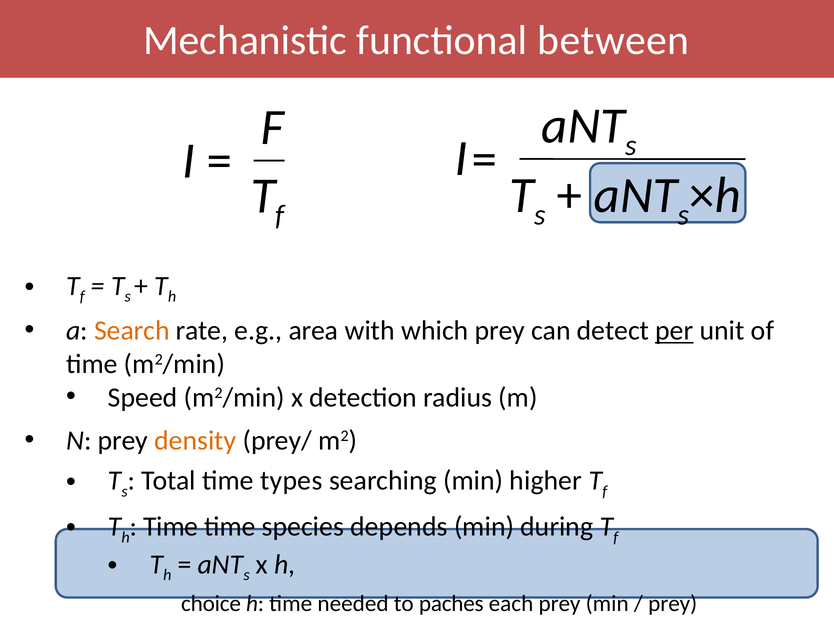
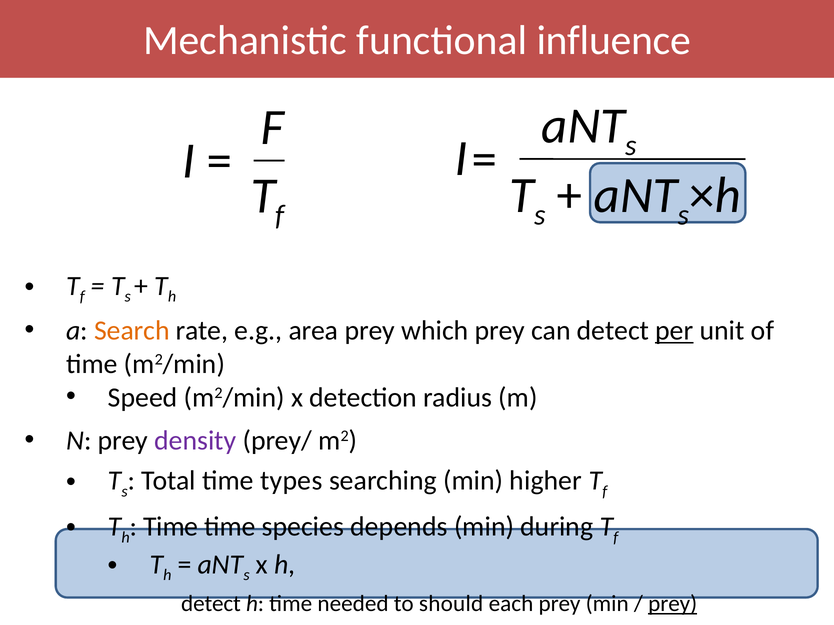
between: between -> influence (614, 41)
area with: with -> prey (370, 331)
density colour: orange -> purple (195, 441)
choice: choice -> detect (211, 604)
paches: paches -> should (451, 604)
prey underline: none -> present (673, 604)
